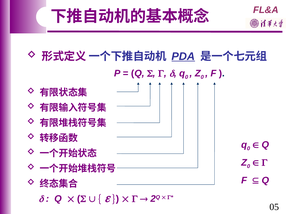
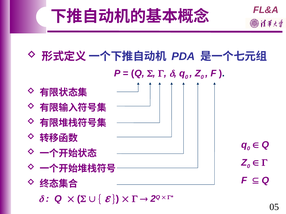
PDA underline: present -> none (183, 57)
